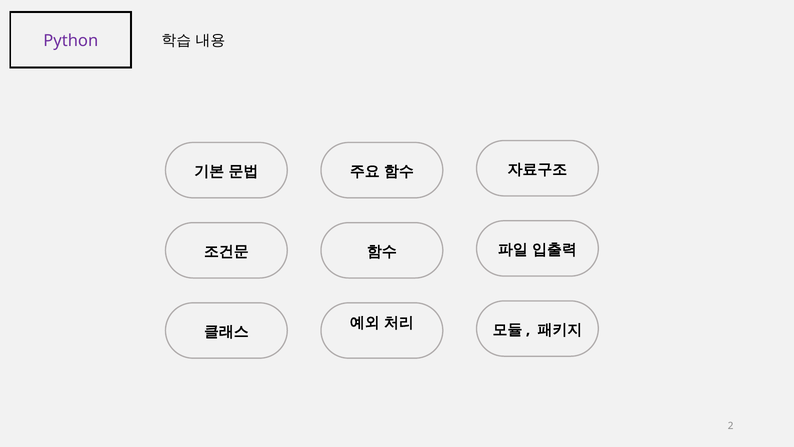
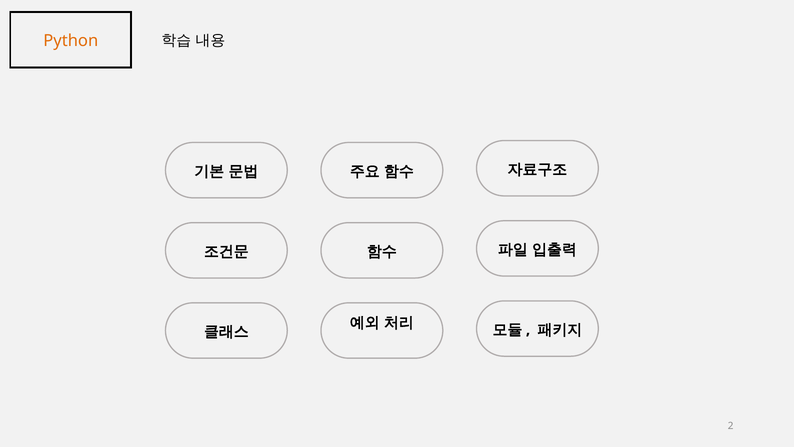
Python colour: purple -> orange (71, 41)
